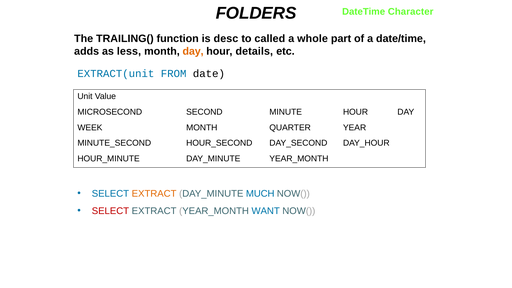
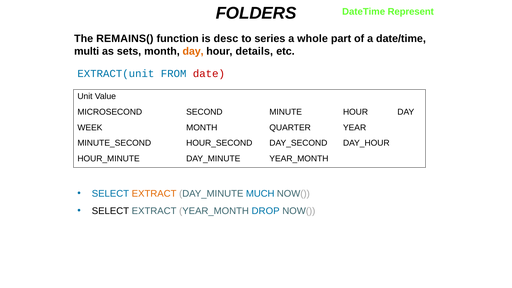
Character: Character -> Represent (411, 12)
TRAILING(: TRAILING( -> REMAINS( (125, 39)
called: called -> series (270, 39)
adds: adds -> multi (87, 51)
less: less -> sets (129, 51)
date colour: black -> red (209, 74)
SELECT colour: red -> black (110, 211)
WANT: WANT -> DROP (266, 211)
